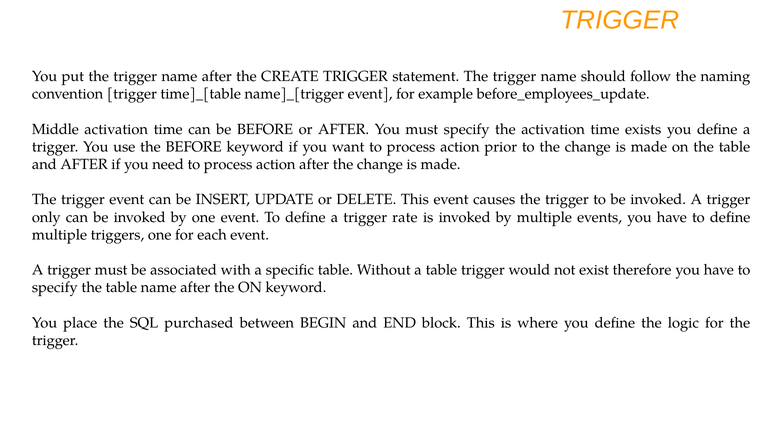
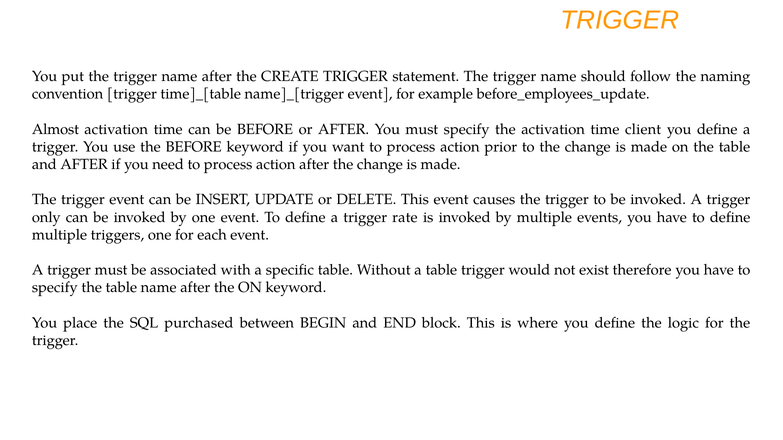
Middle: Middle -> Almost (55, 129)
exists: exists -> client (643, 129)
